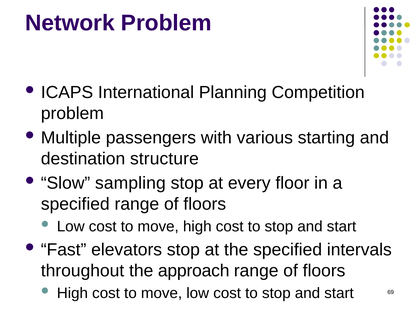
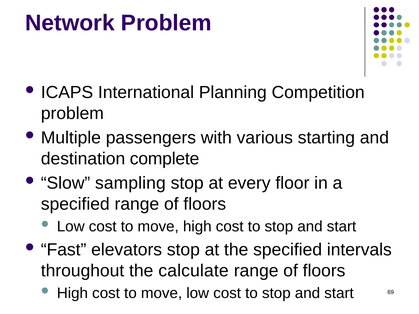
structure: structure -> complete (165, 159)
approach: approach -> calculate (194, 271)
